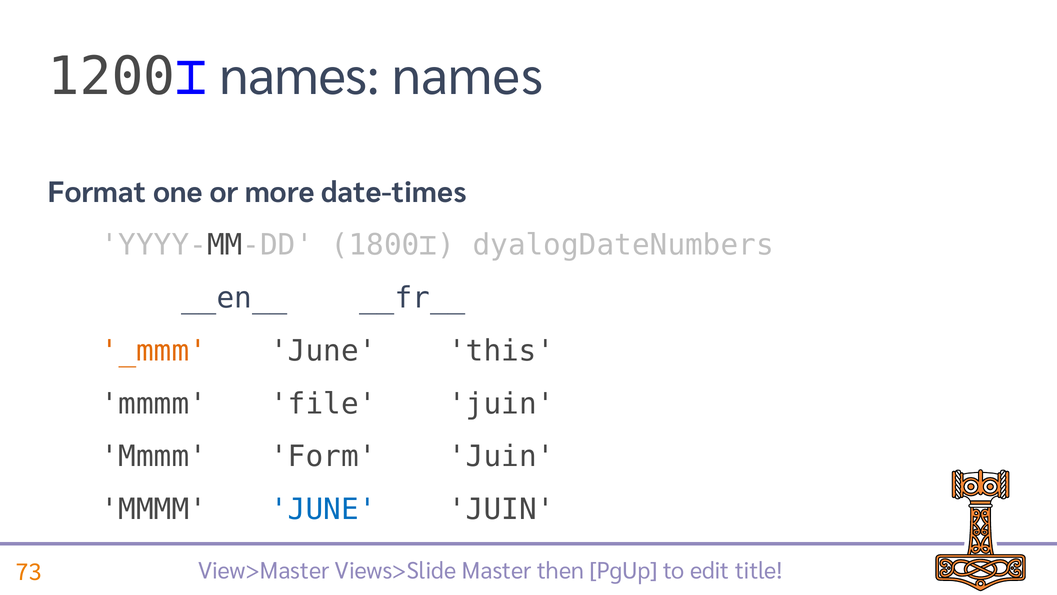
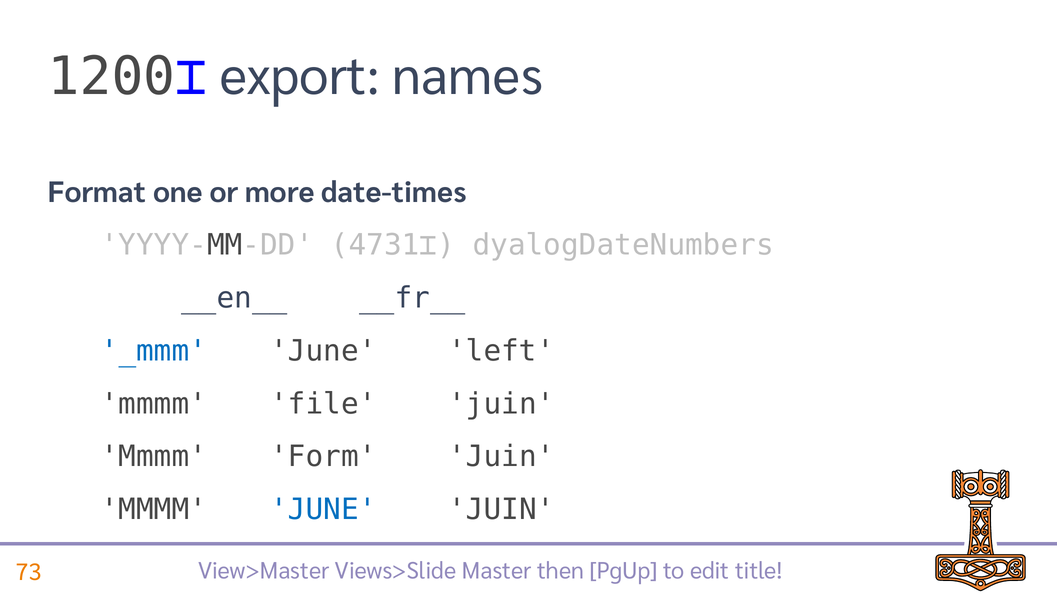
1200⌶ names: names -> export (300, 77)
1800⌶: 1800⌶ -> 4731⌶ (393, 245)
_mmm colour: orange -> blue (154, 351)
this: this -> left (501, 351)
